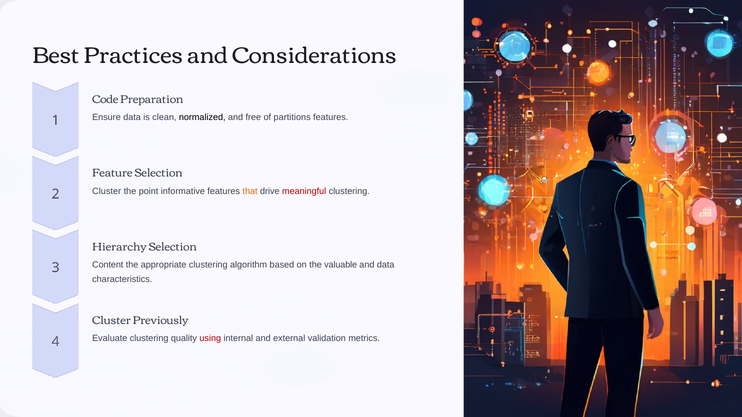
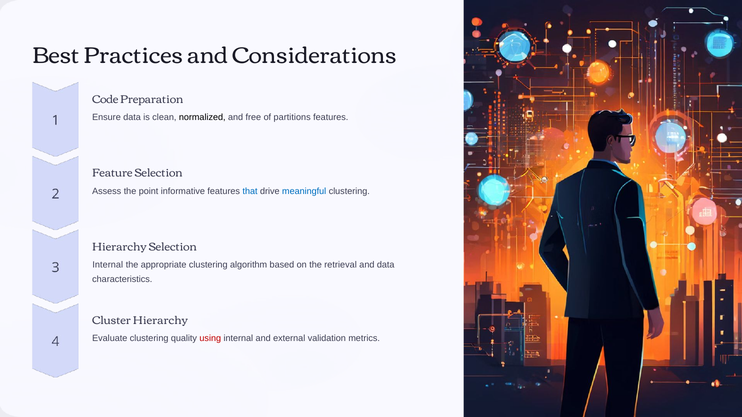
Cluster: Cluster -> Assess (107, 191)
that colour: orange -> blue (250, 191)
meaningful colour: red -> blue (304, 191)
Content: Content -> Internal (108, 265)
valuable: valuable -> retrieval (341, 265)
Cluster Previously: Previously -> Hierarchy (160, 321)
